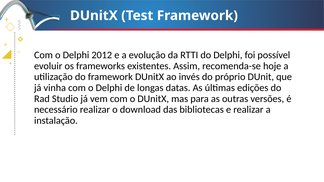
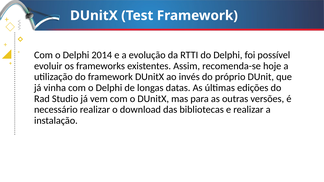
2012: 2012 -> 2014 (102, 55)
